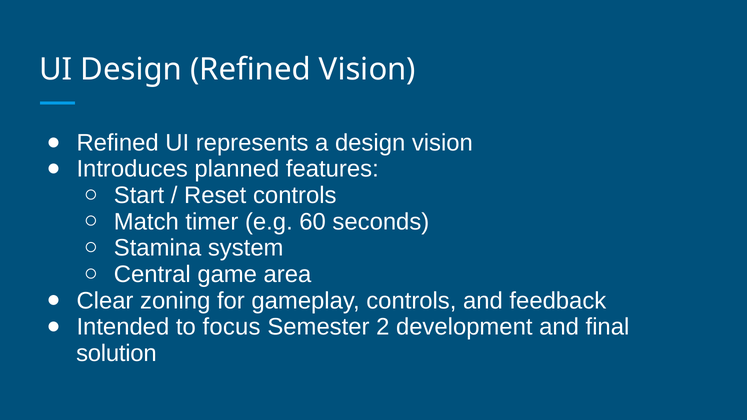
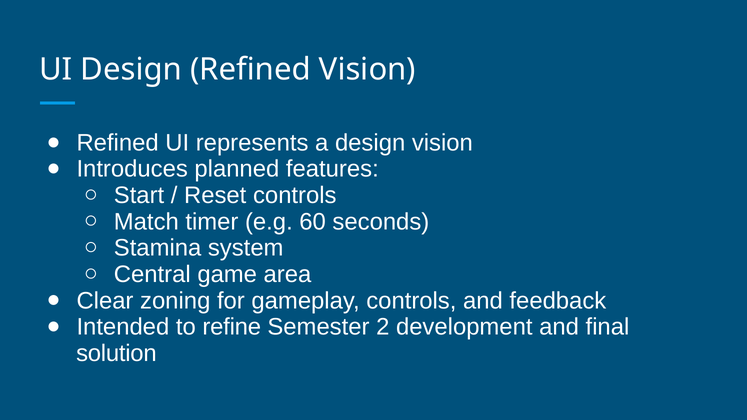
focus: focus -> refine (232, 327)
